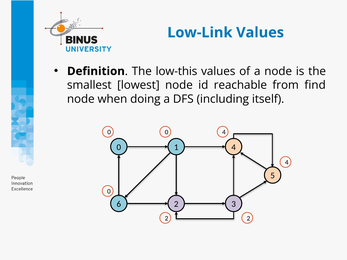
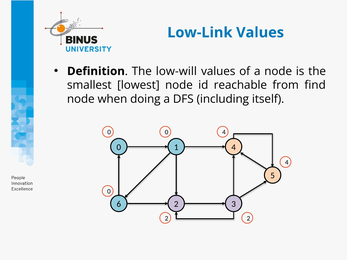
low-this: low-this -> low-will (176, 71)
